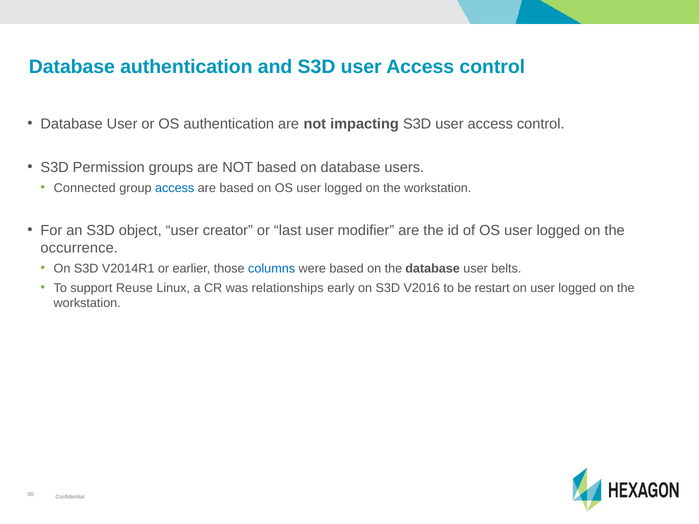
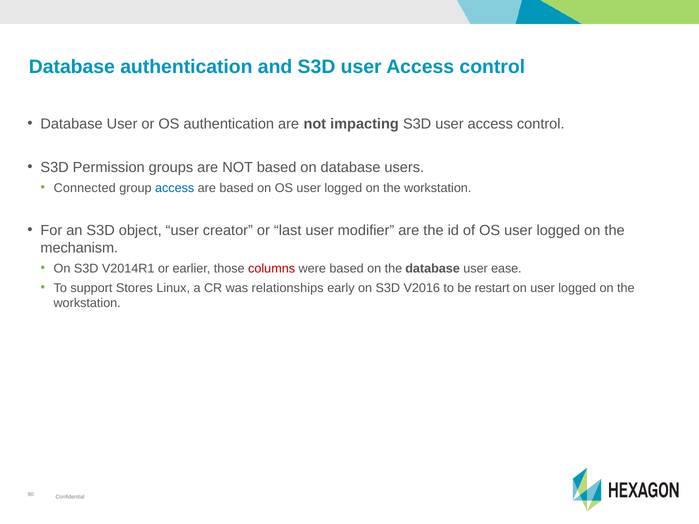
occurrence: occurrence -> mechanism (79, 248)
columns colour: blue -> red (272, 269)
belts: belts -> ease (506, 269)
Reuse: Reuse -> Stores (134, 288)
